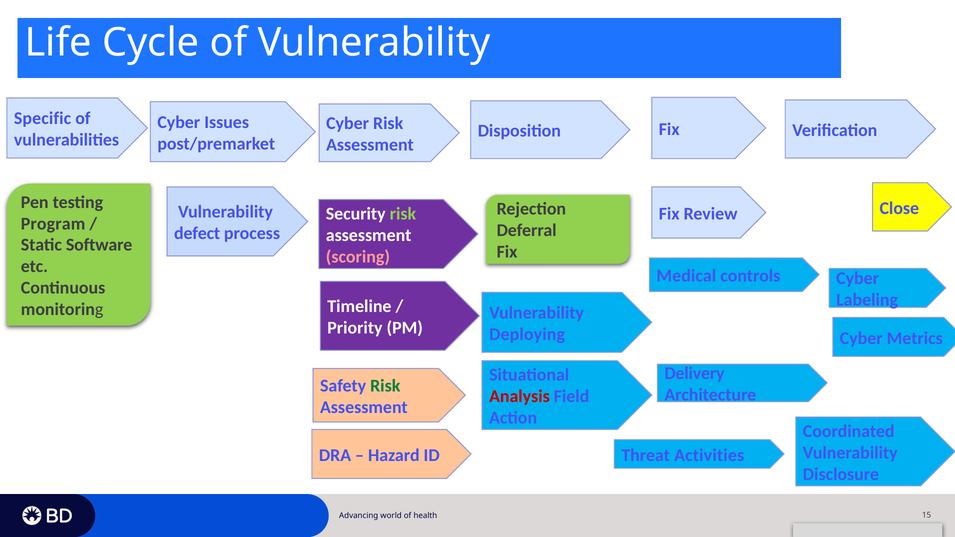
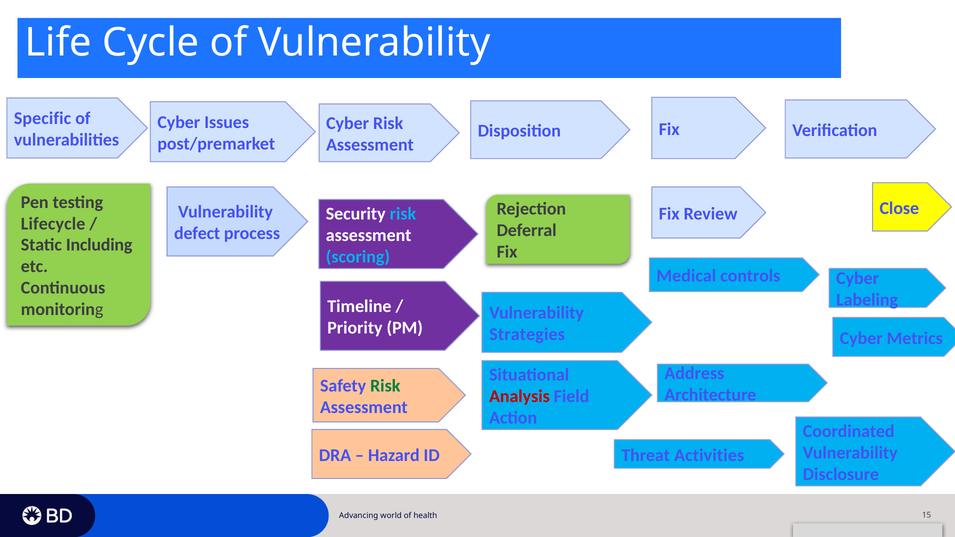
risk colour: light green -> light blue (403, 214)
Program: Program -> Lifecycle (53, 224)
Software: Software -> Including (99, 245)
scoring colour: pink -> light blue (358, 257)
Deploying: Deploying -> Strategies (527, 334)
Delivery: Delivery -> Address (694, 374)
